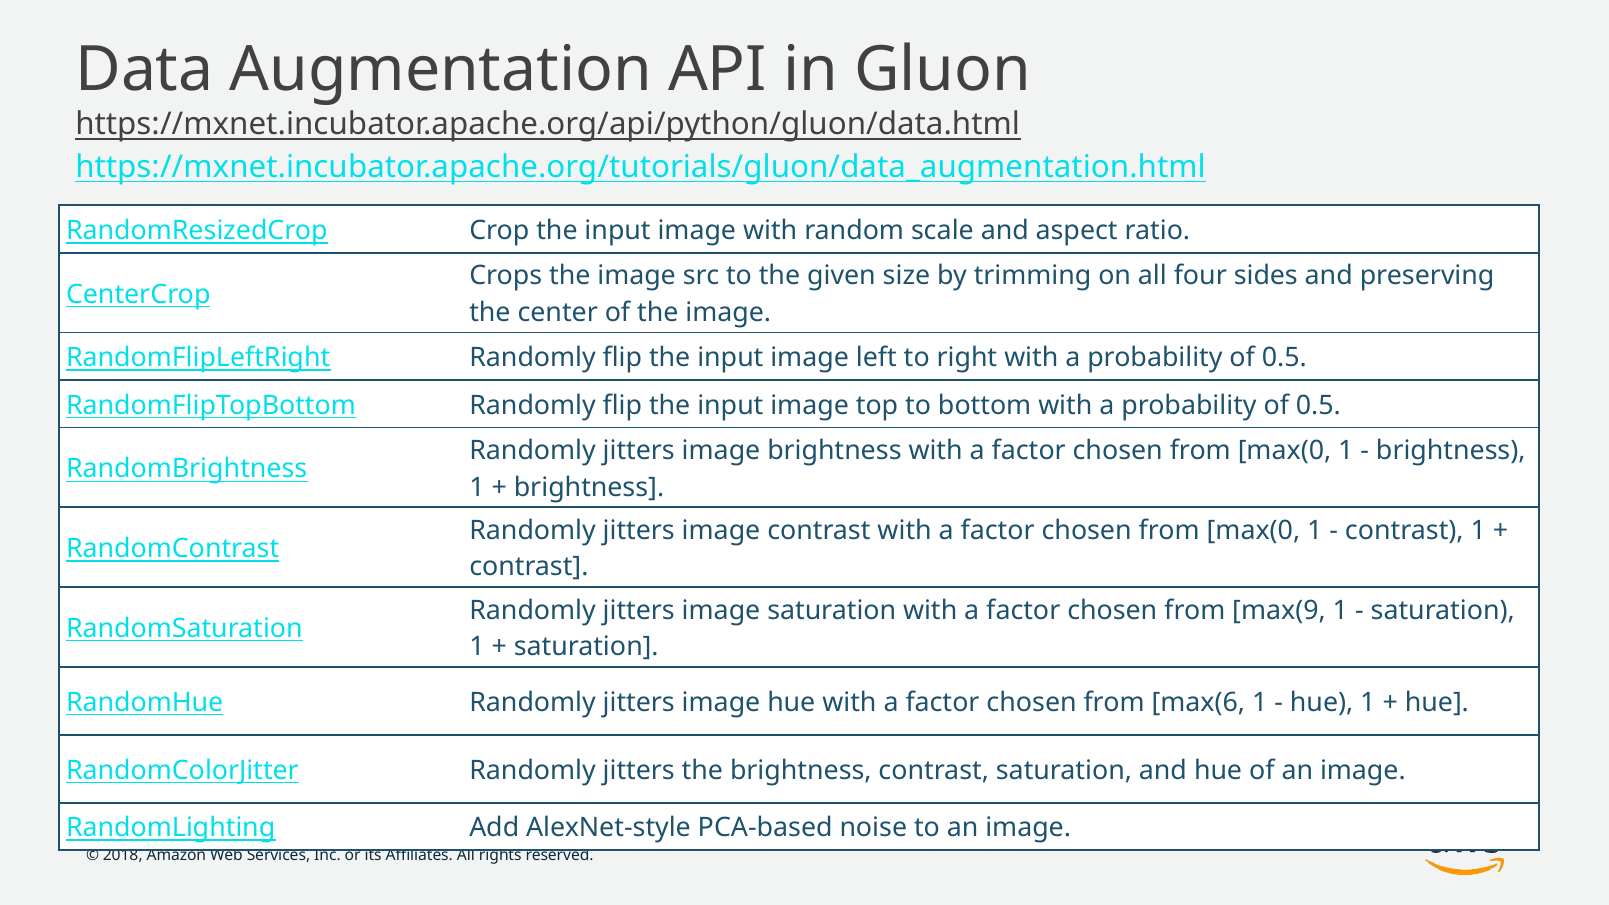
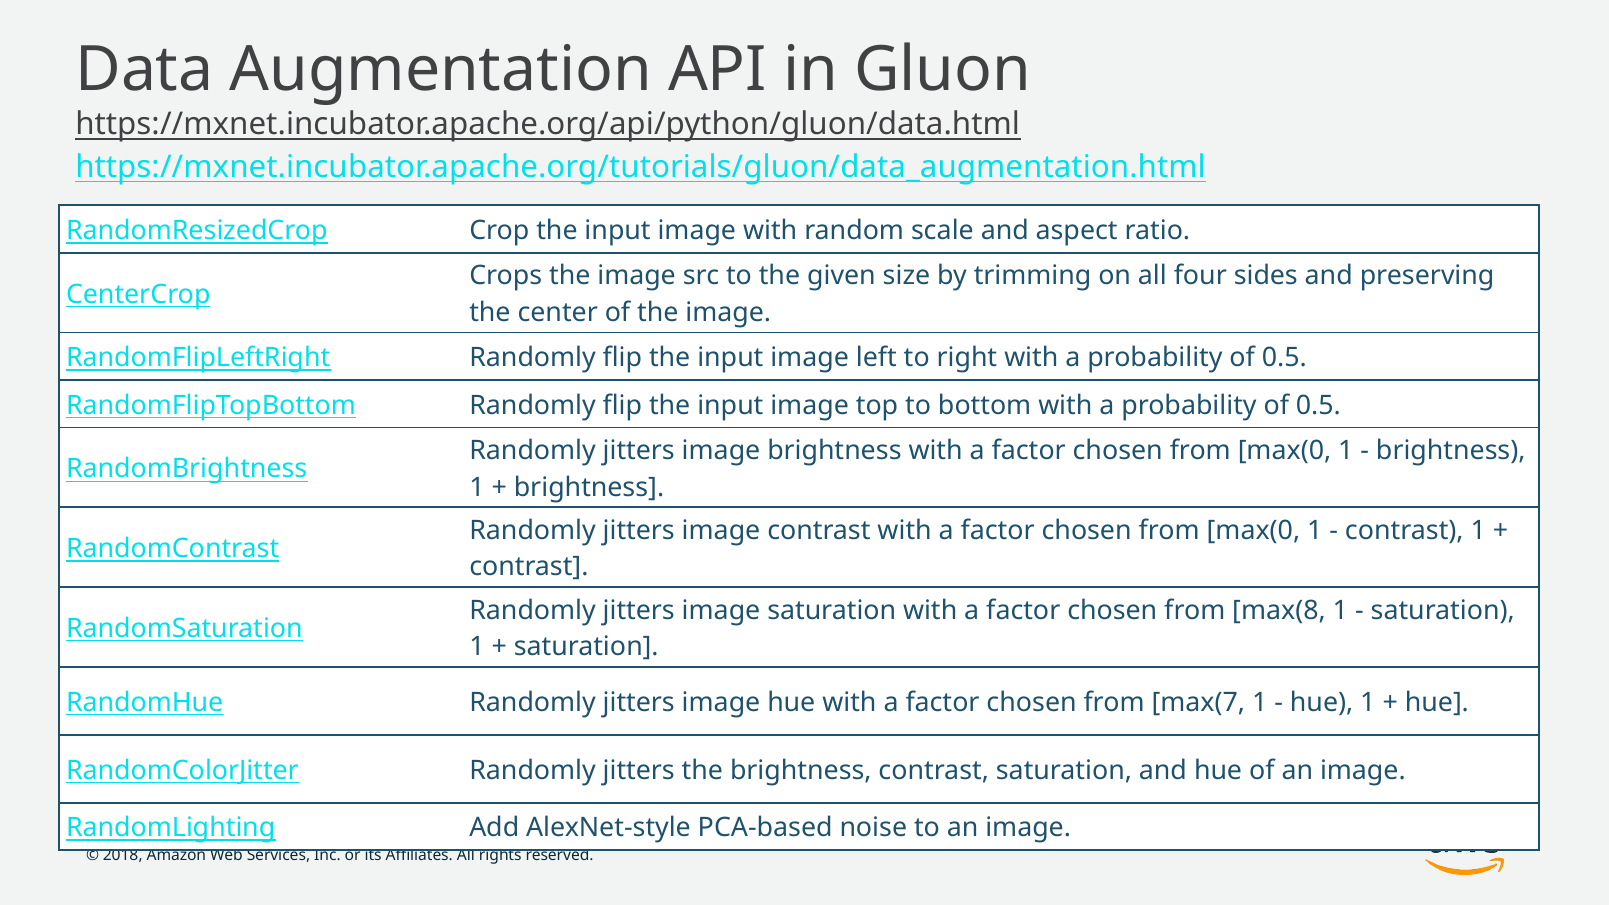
max(9: max(9 -> max(8 (1279, 610)
max(6: max(6 -> max(7 (1198, 702)
